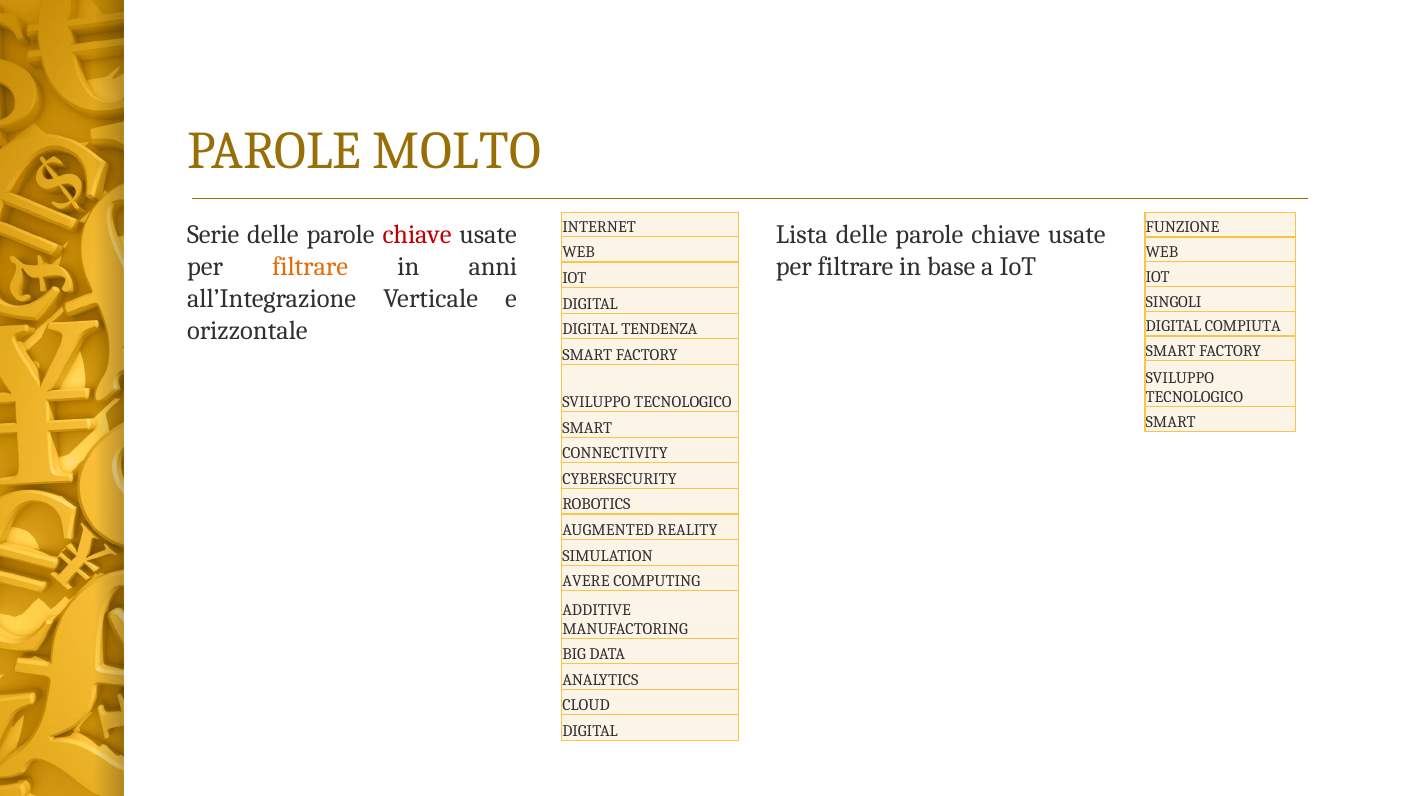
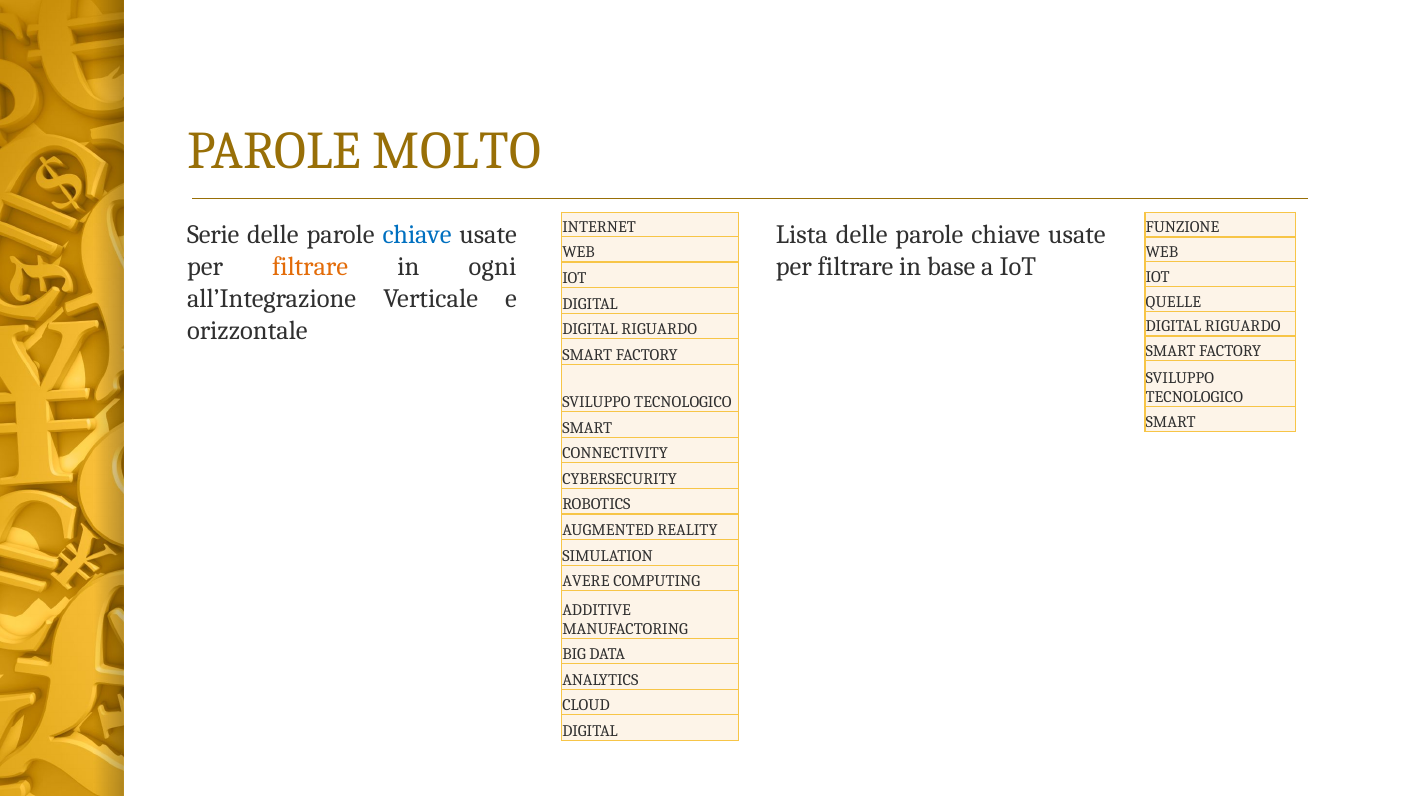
chiave colour: red -> blue (417, 235)
anni: anni -> ogni (493, 267)
SINGOLI: SINGOLI -> QUELLE (1173, 302)
COMPIUTA: COMPIUTA -> RIGUARDO (1243, 326)
TENDENZA: TENDENZA -> RIGUARDO (659, 329)
